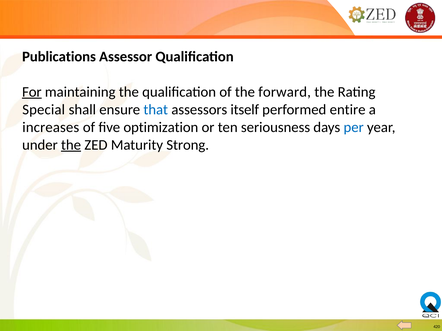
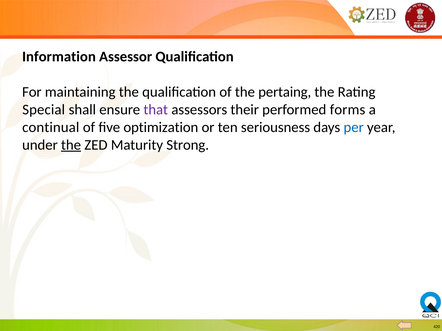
Publications: Publications -> Information (59, 57)
For underline: present -> none (32, 92)
forward: forward -> pertaing (285, 92)
that colour: blue -> purple (156, 110)
itself: itself -> their (245, 110)
entire: entire -> forms (348, 110)
increases: increases -> continual (51, 127)
